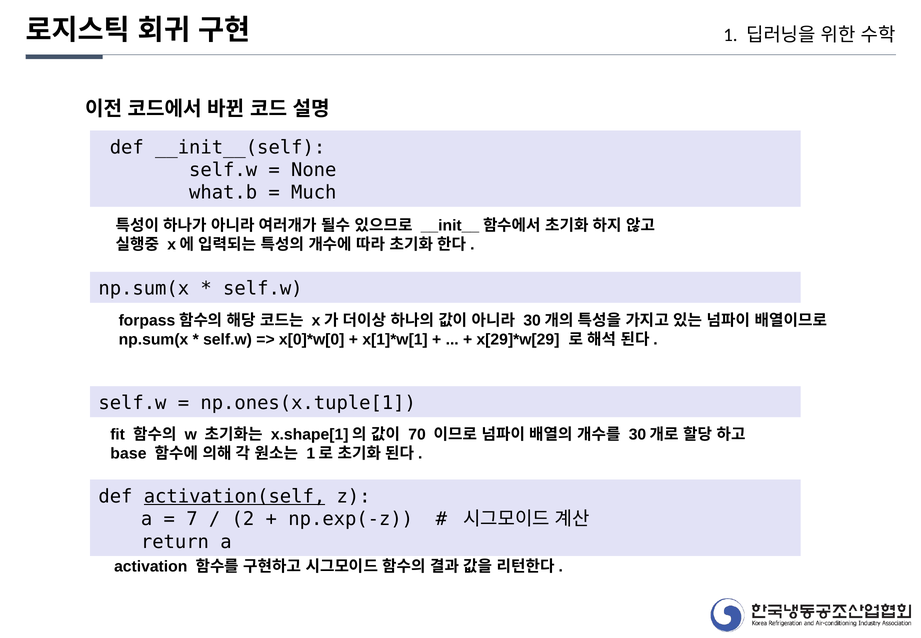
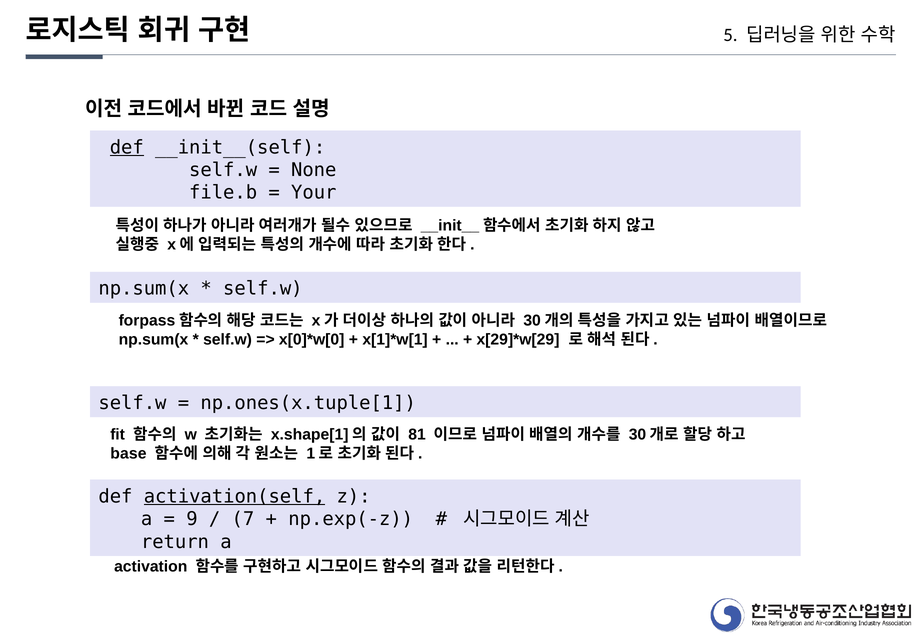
1: 1 -> 5 (730, 35)
def underline: none -> present (127, 147)
what.b: what.b -> file.b (223, 193)
Much: Much -> Your (314, 193)
70: 70 -> 81 (417, 434)
7: 7 -> 9 (192, 519)
2: 2 -> 7 (243, 519)
